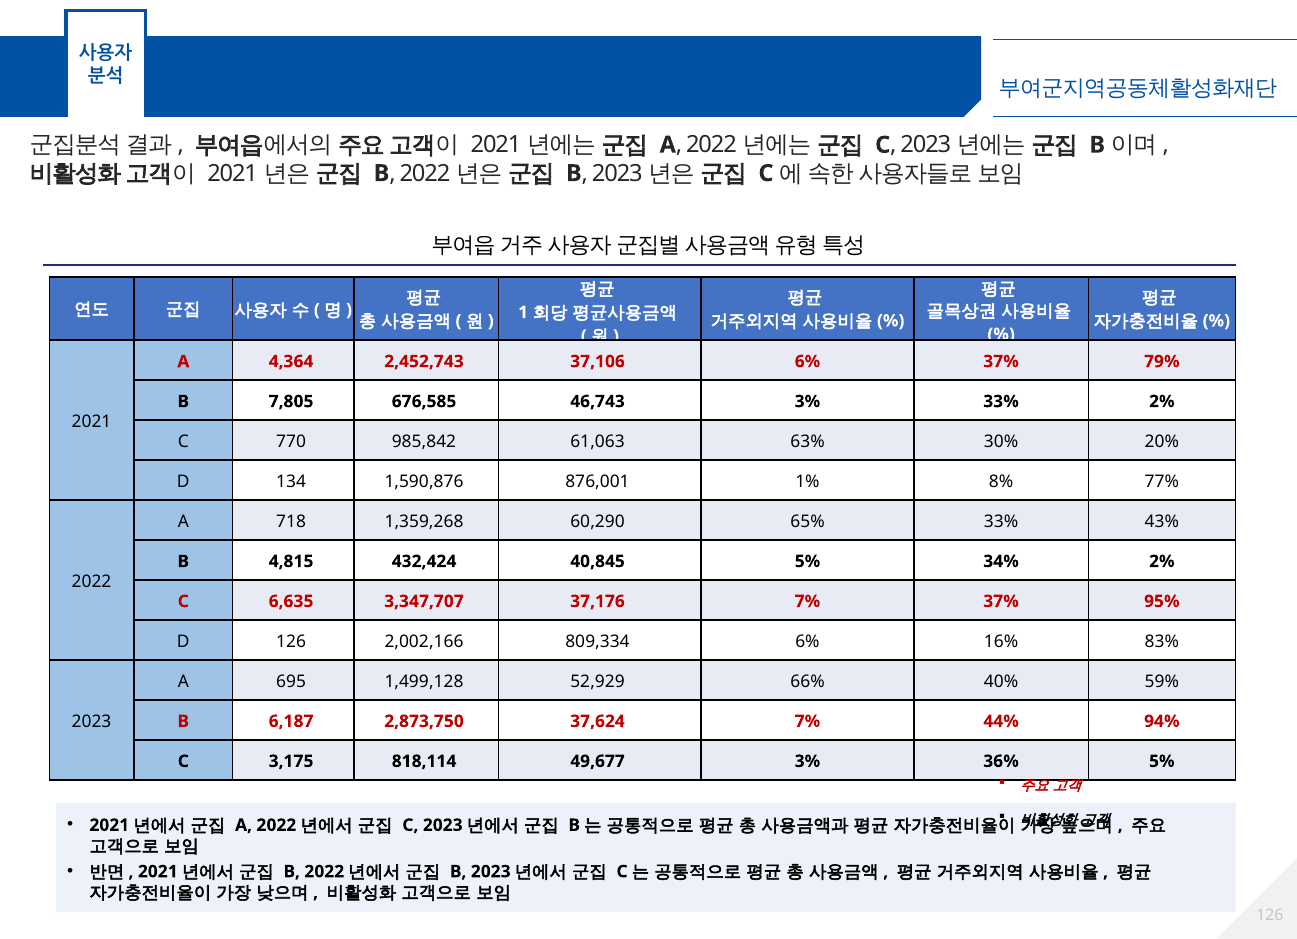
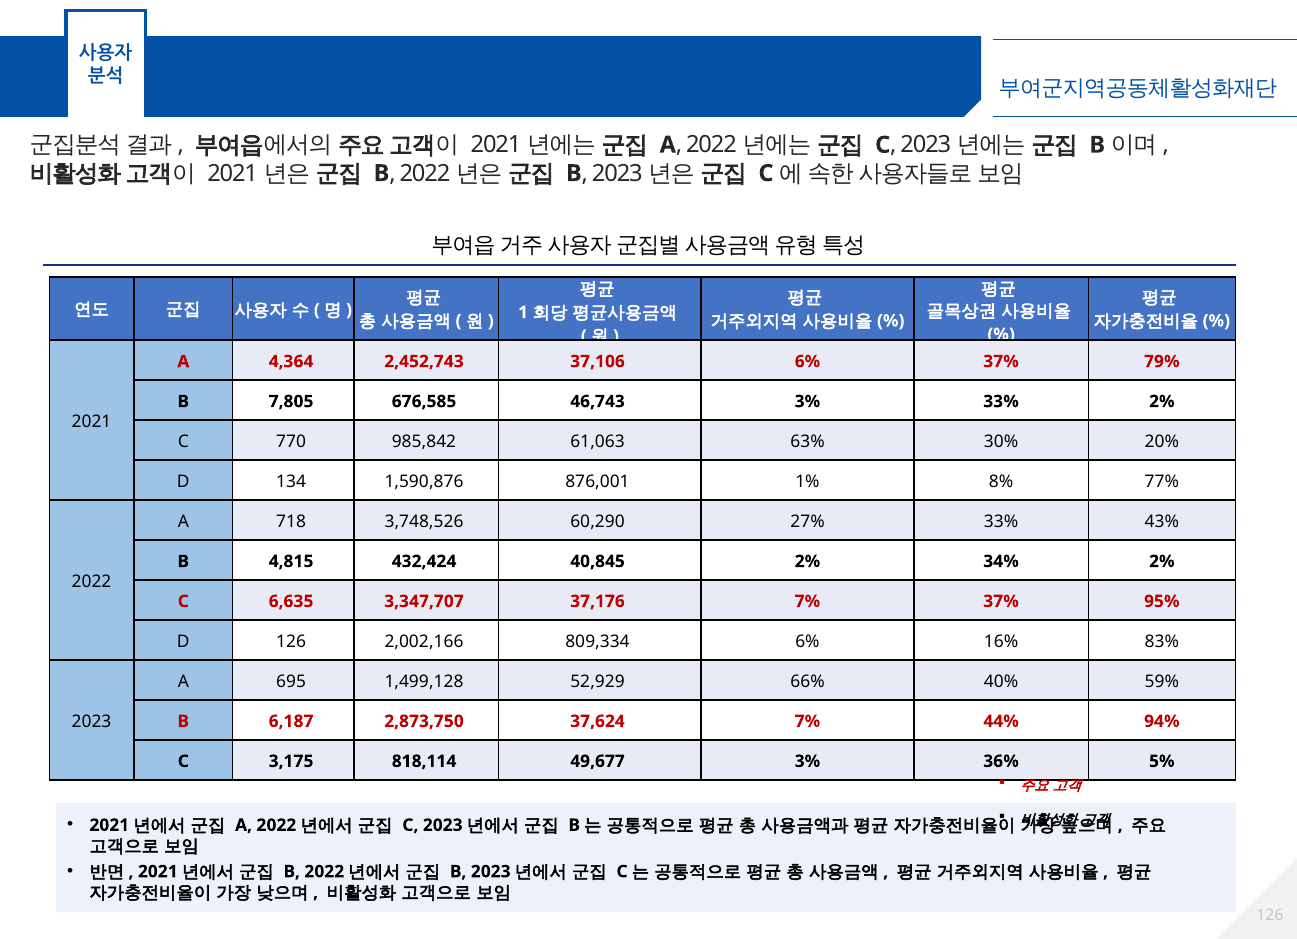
1,359,268: 1,359,268 -> 3,748,526 (424, 522)
65%: 65% -> 27% (808, 522)
40,845 5%: 5% -> 2% (808, 562)
